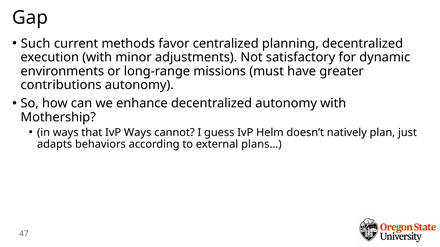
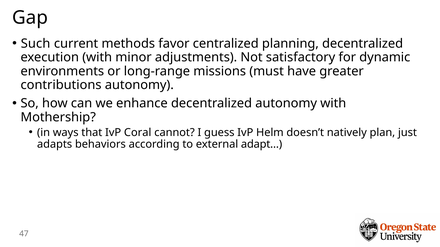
IvP Ways: Ways -> Coral (138, 133)
plans…: plans… -> adapt… (262, 145)
